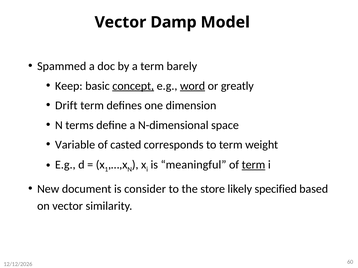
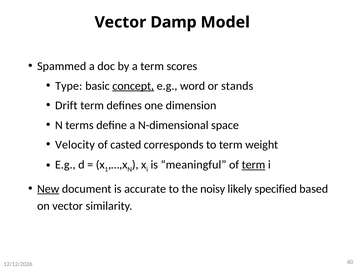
barely: barely -> scores (182, 66)
Keep: Keep -> Type (69, 86)
word underline: present -> none (193, 86)
greatly: greatly -> stands (237, 86)
Variable: Variable -> Velocity (75, 145)
New underline: none -> present (48, 189)
consider: consider -> accurate (145, 189)
store: store -> noisy (213, 189)
